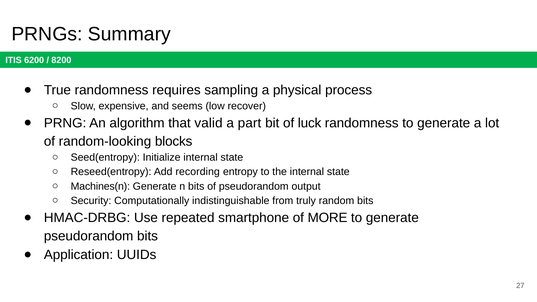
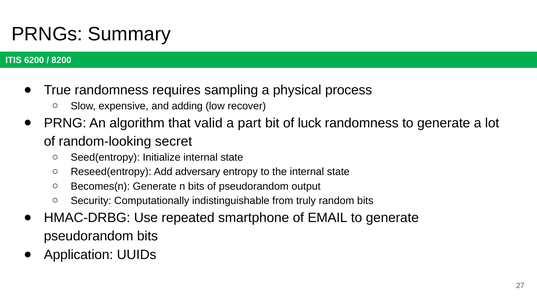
seems: seems -> adding (187, 106)
blocks: blocks -> secret (173, 141)
recording: recording -> adversary (198, 172)
Machines(n: Machines(n -> Becomes(n (100, 186)
MORE: MORE -> EMAIL (328, 218)
